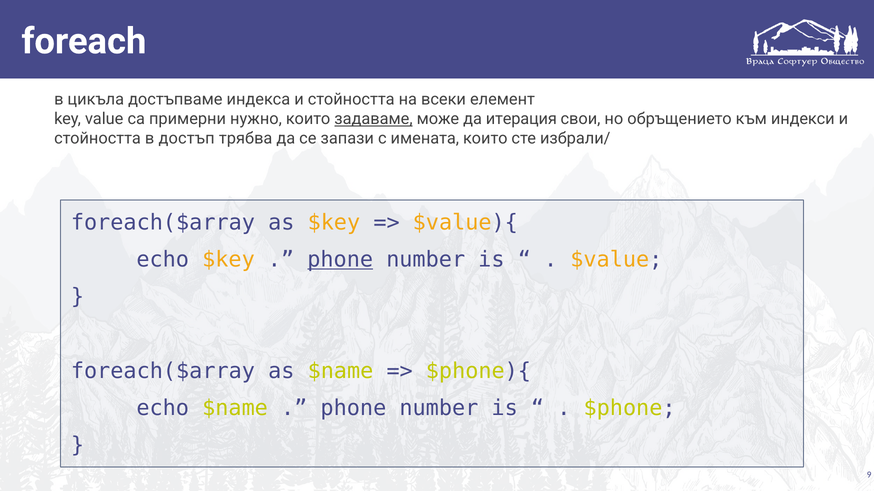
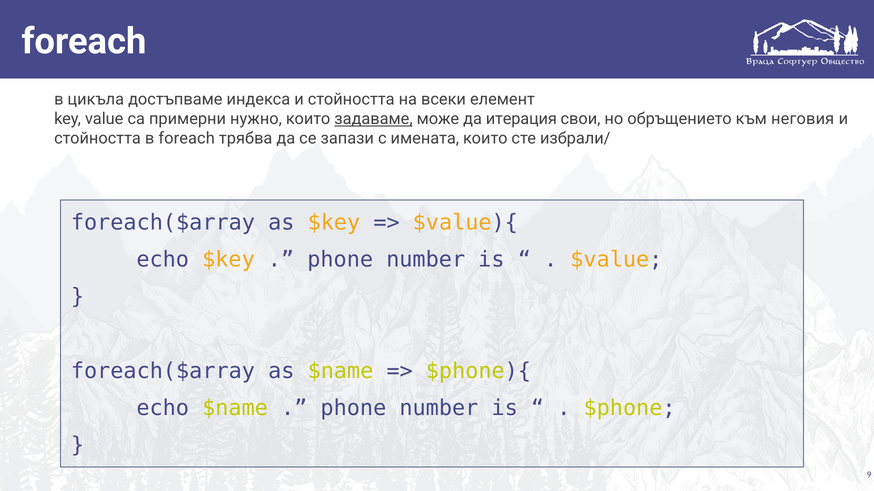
индекси: индекси -> неговия (803, 119)
в достъп: достъп -> foreach (187, 139)
phone underline: present -> none (340, 260)
